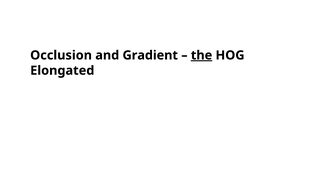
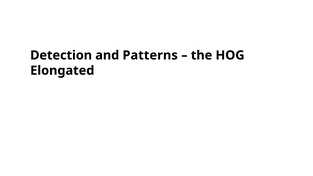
Occlusion: Occlusion -> Detection (61, 55)
Gradient: Gradient -> Patterns (150, 55)
the underline: present -> none (202, 55)
